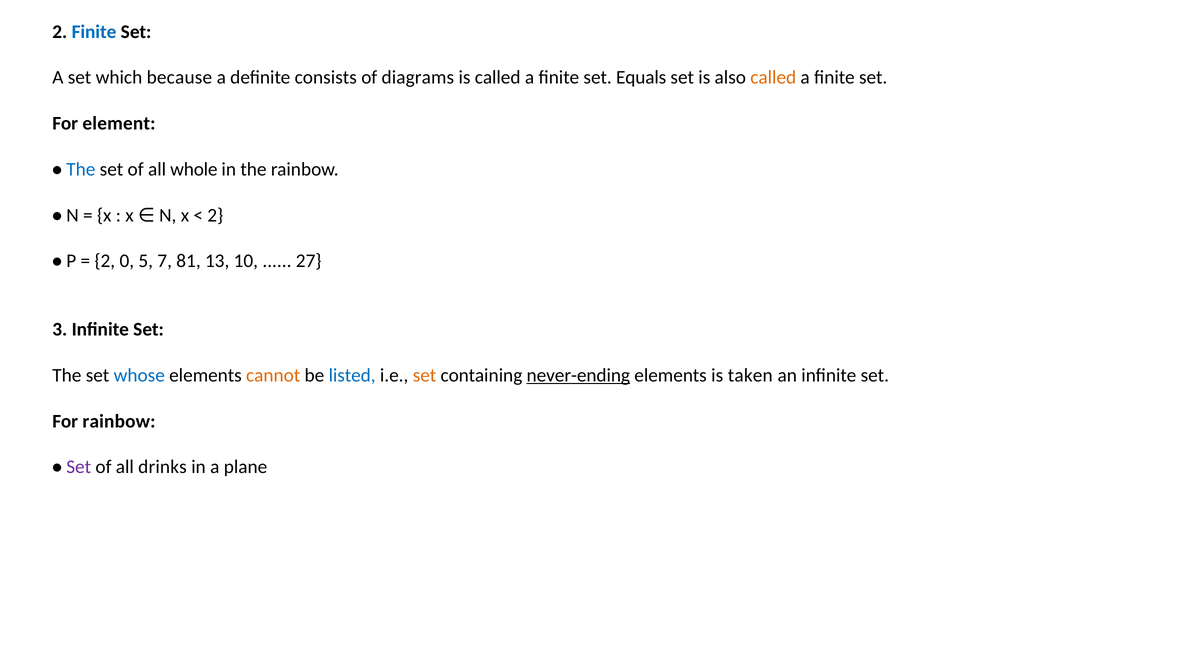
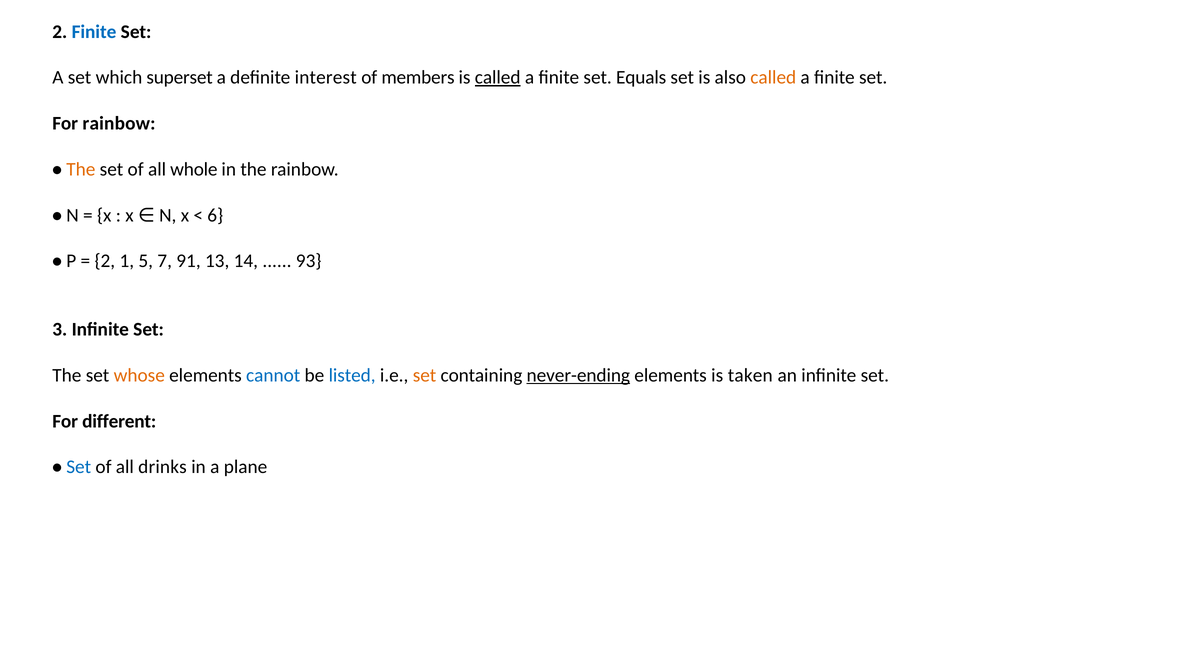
because: because -> superset (180, 78)
consists: consists -> interest (326, 78)
diagrams: diagrams -> members (418, 78)
called underline: none -> present (498, 78)
For element: element -> rainbow (119, 124)
The colour: blue -> orange (81, 169)
2: 2 -> 6 (215, 216)
0: 0 -> 1 (127, 261)
81: 81 -> 91 (189, 261)
10: 10 -> 14 (246, 261)
27: 27 -> 93 (309, 261)
whose colour: blue -> orange (139, 375)
cannot colour: orange -> blue (273, 375)
For rainbow: rainbow -> different (119, 421)
Set colour: purple -> blue (79, 467)
